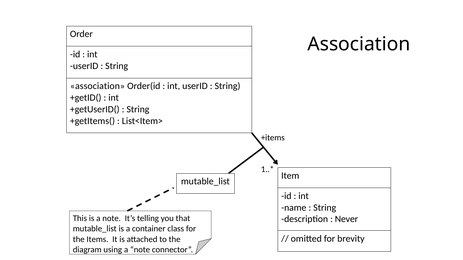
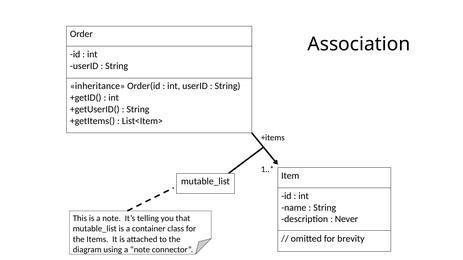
association: association -> inheritance (97, 86)
